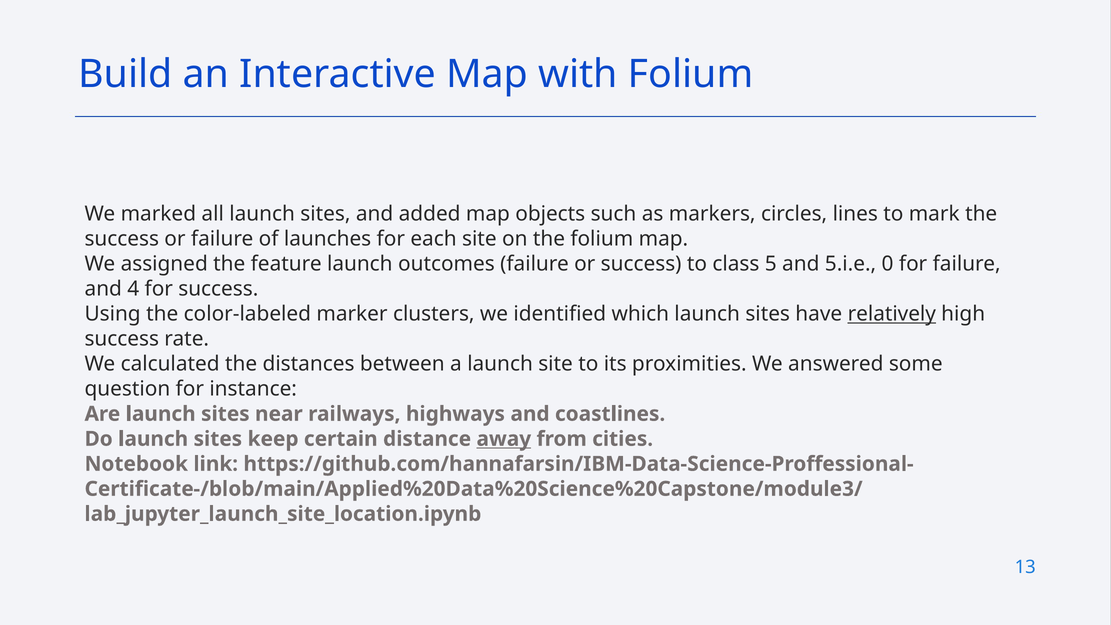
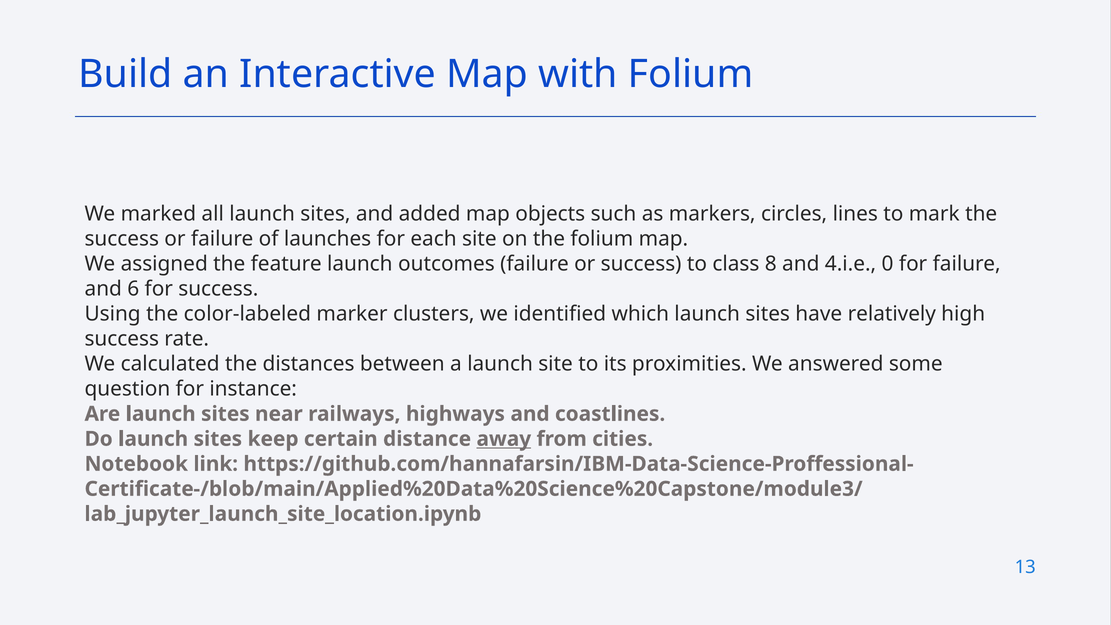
5: 5 -> 8 (771, 264)
5.i.e: 5.i.e -> 4.i.e (851, 264)
4: 4 -> 6 (133, 289)
relatively underline: present -> none (892, 314)
